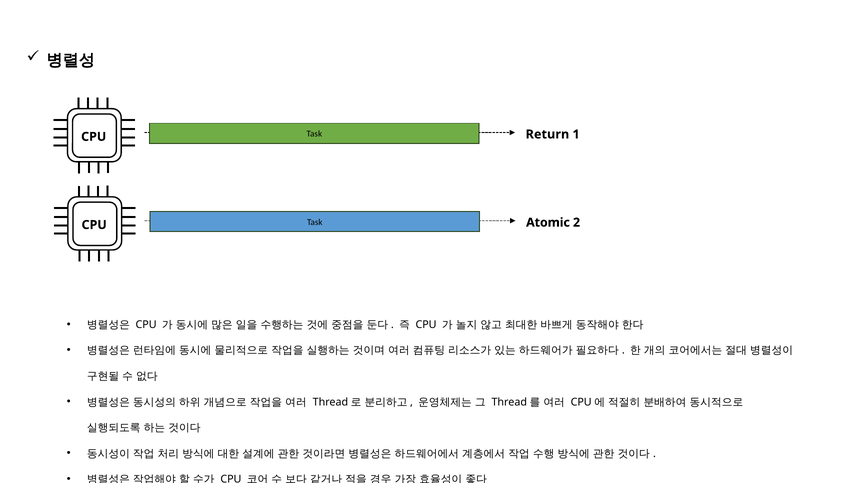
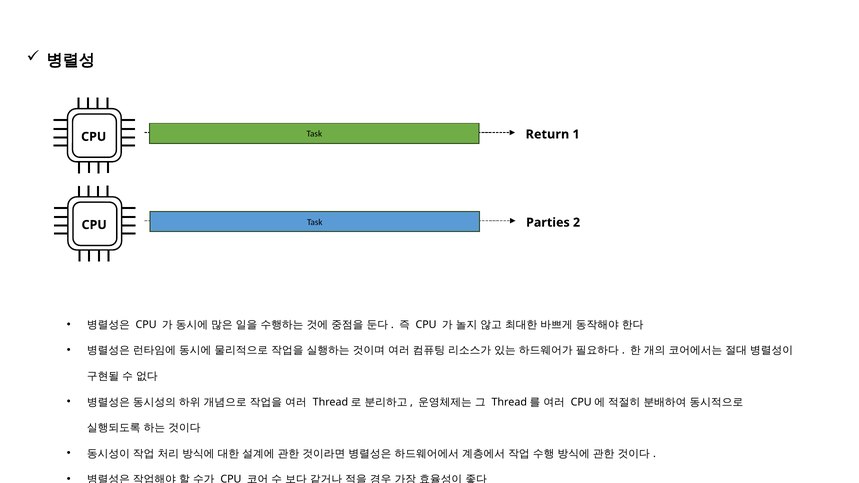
Atomic: Atomic -> Parties (548, 223)
